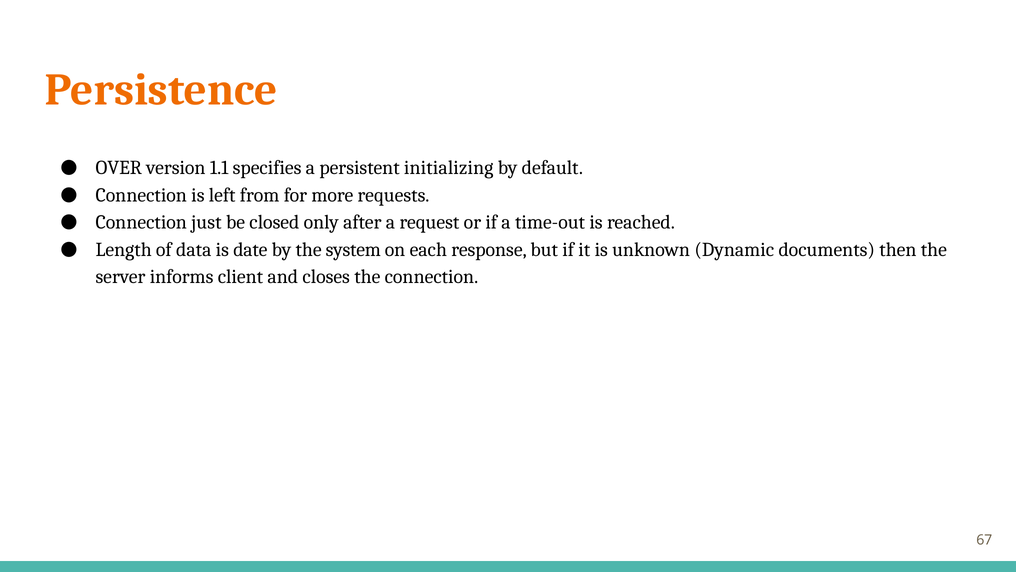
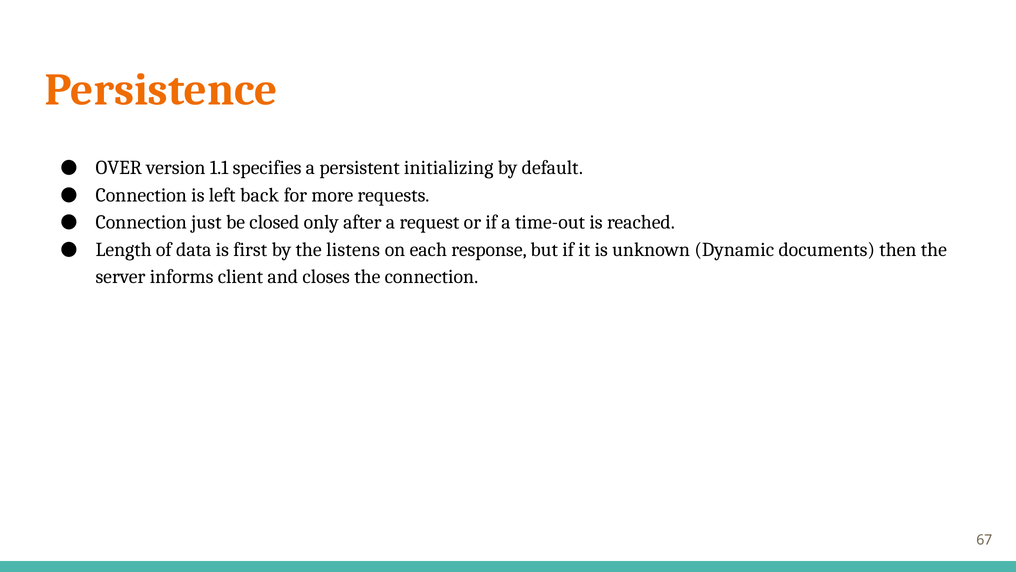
from: from -> back (260, 195)
date: date -> first (250, 249)
system: system -> listens (353, 249)
